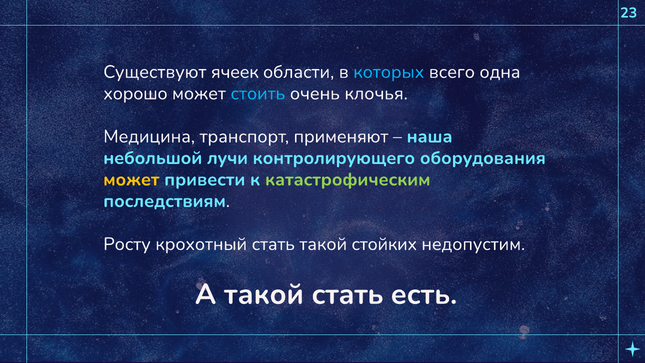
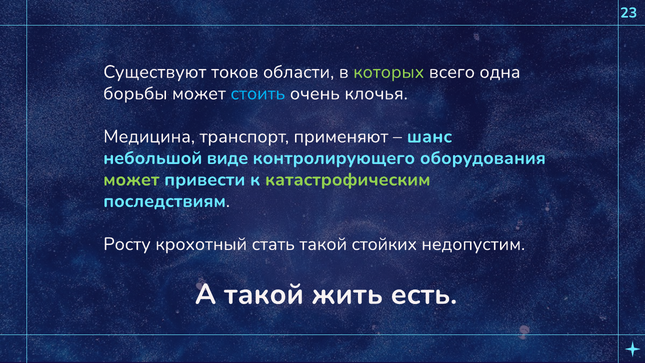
ячеек: ячеек -> токов (235, 72)
которых colour: light blue -> light green (389, 72)
хорошо: хорошо -> борьбы (135, 93)
наша: наша -> шанс (430, 136)
лучи: лучи -> виде (227, 158)
может colour: yellow -> light green (131, 179)
такой стать: стать -> жить (347, 294)
